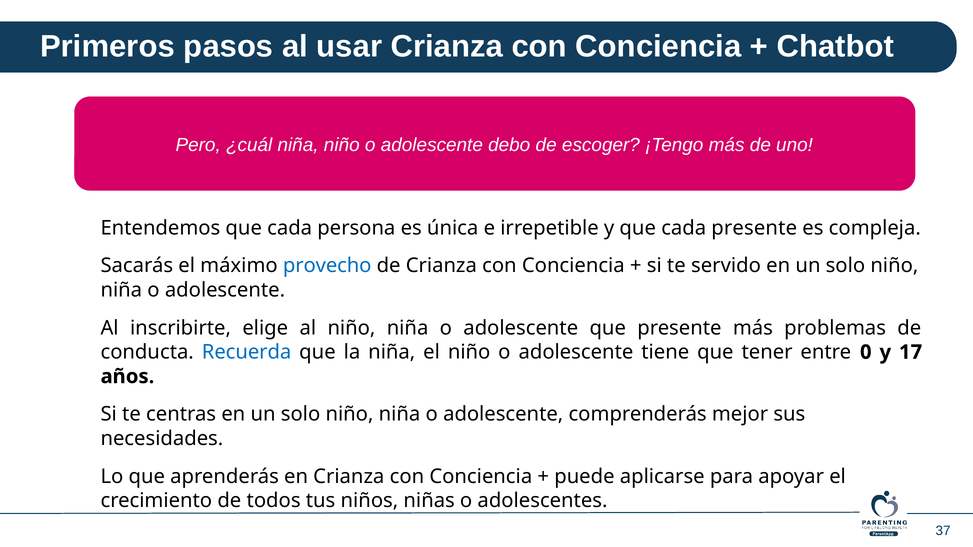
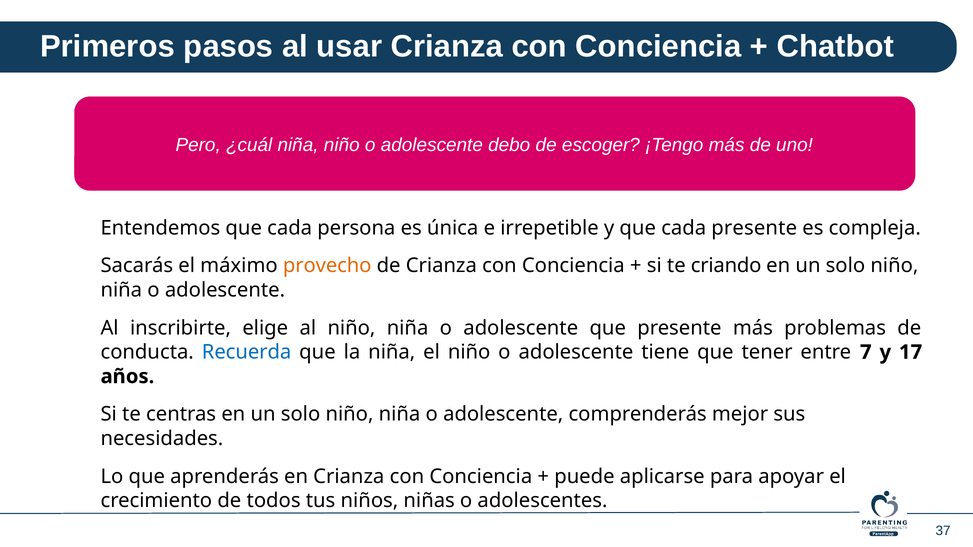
provecho colour: blue -> orange (327, 266)
servido: servido -> criando (726, 266)
0: 0 -> 7 (866, 352)
